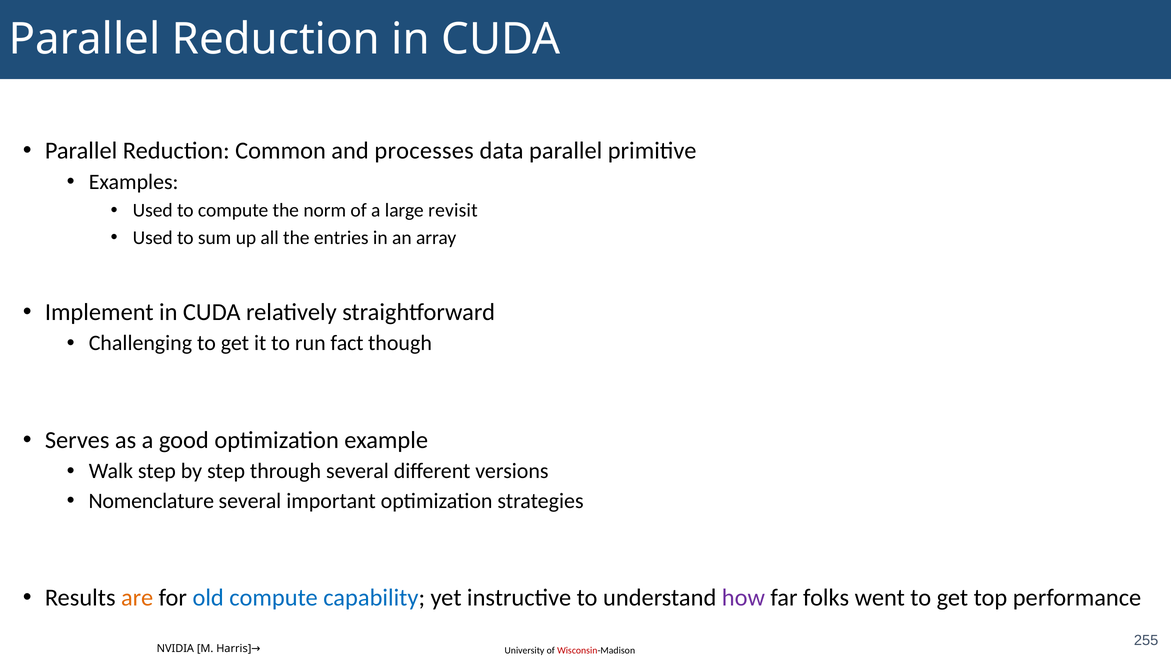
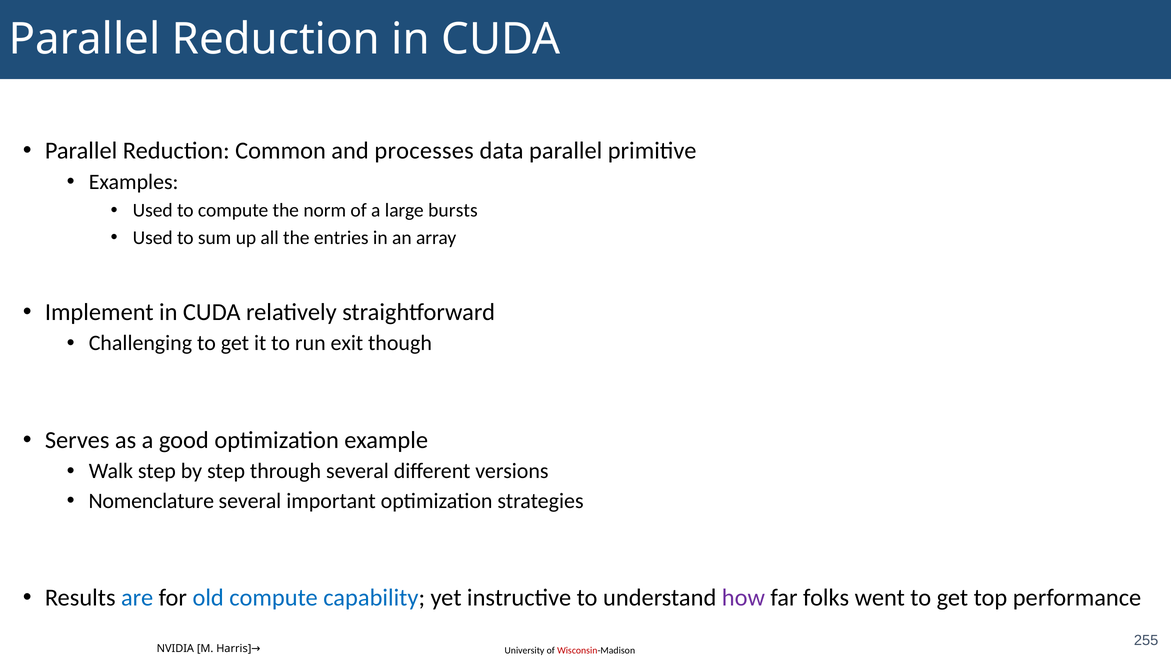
revisit: revisit -> bursts (453, 210)
fact: fact -> exit (347, 343)
are colour: orange -> blue (137, 598)
